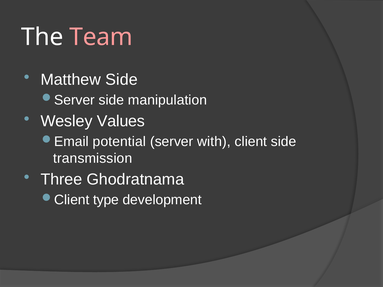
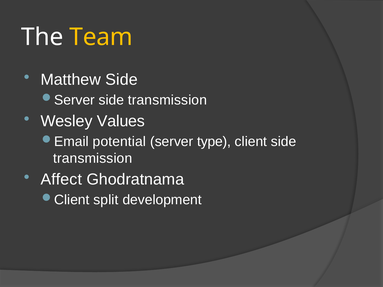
Team colour: pink -> yellow (101, 37)
manipulation: manipulation -> transmission (167, 100)
with: with -> type (214, 142)
Three: Three -> Affect (61, 180)
type: type -> split (106, 200)
